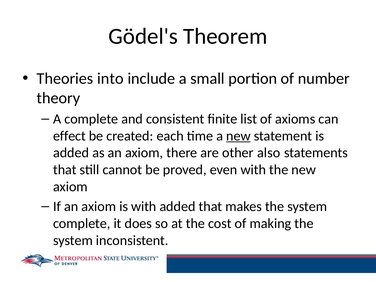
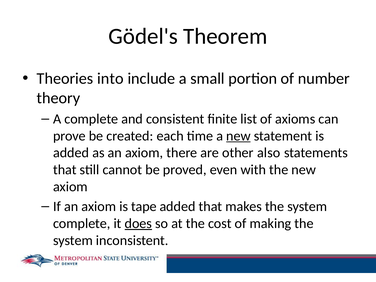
effect: effect -> prove (69, 136)
is with: with -> tape (144, 207)
does underline: none -> present (138, 223)
